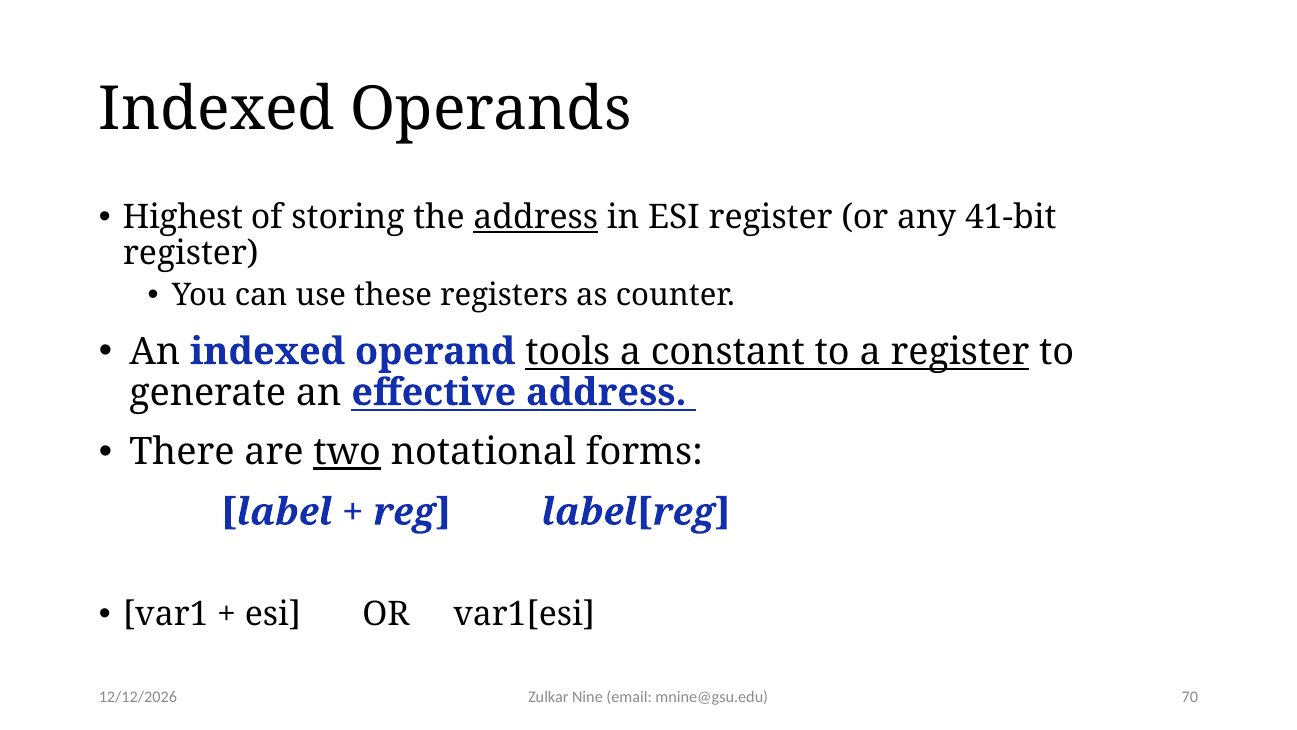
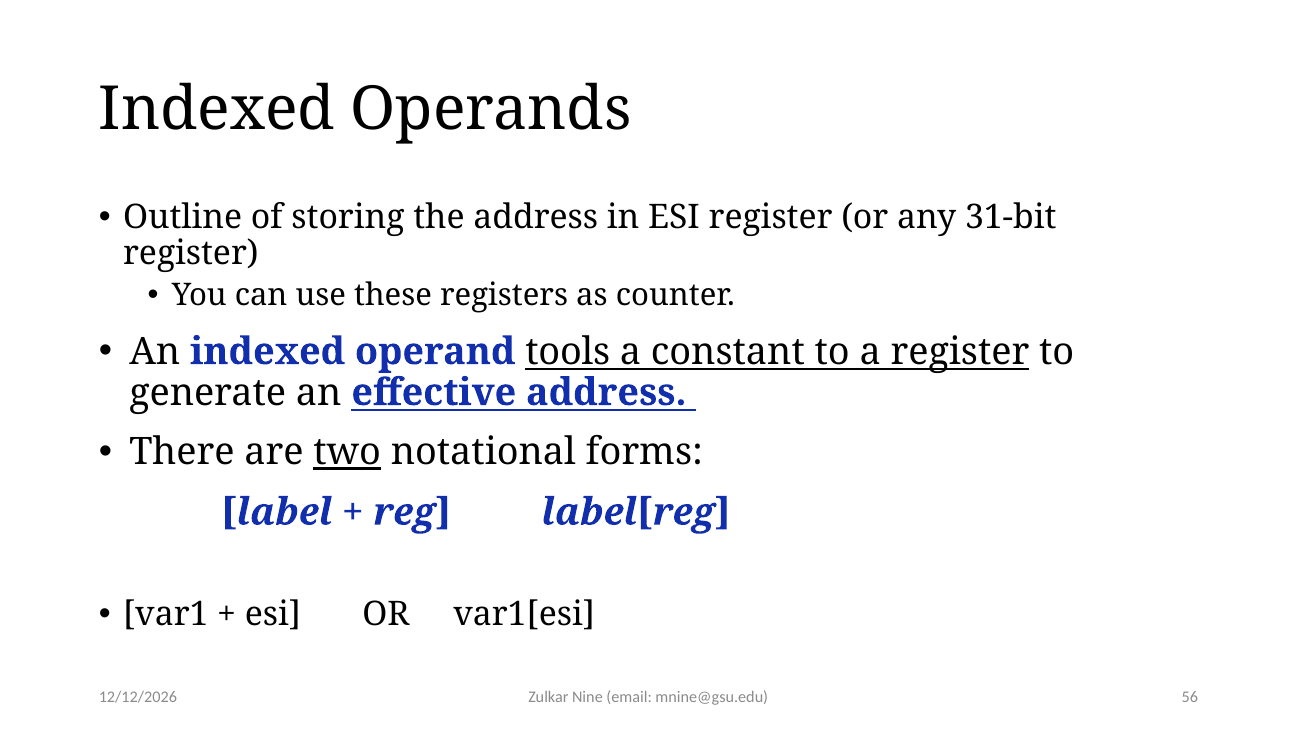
Highest: Highest -> Outline (183, 217)
address underline: present -> none (536, 217)
41-bit: 41-bit -> 31-bit (1011, 217)
70: 70 -> 56 (1190, 697)
